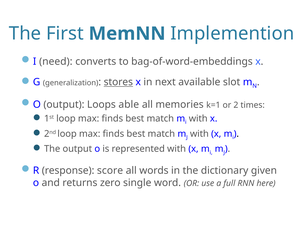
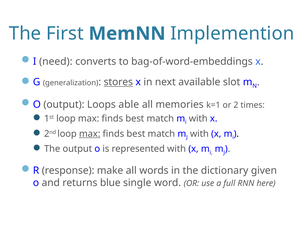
max underline: none -> present (90, 134)
score: score -> make (110, 171)
zero: zero -> blue (110, 183)
